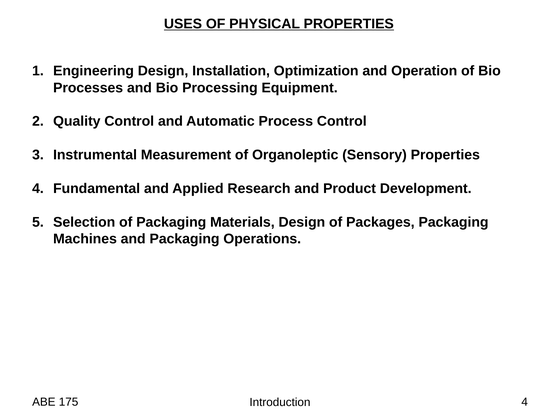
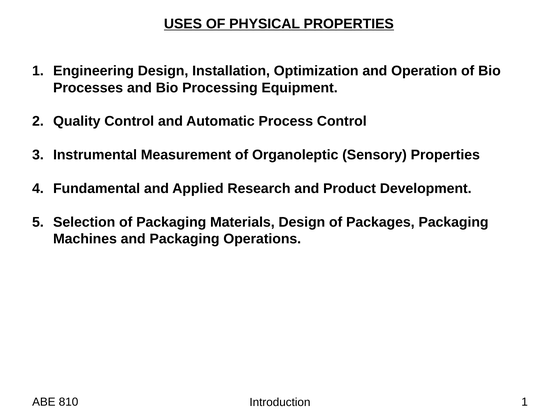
175: 175 -> 810 (69, 402)
Introduction 4: 4 -> 1 (525, 402)
